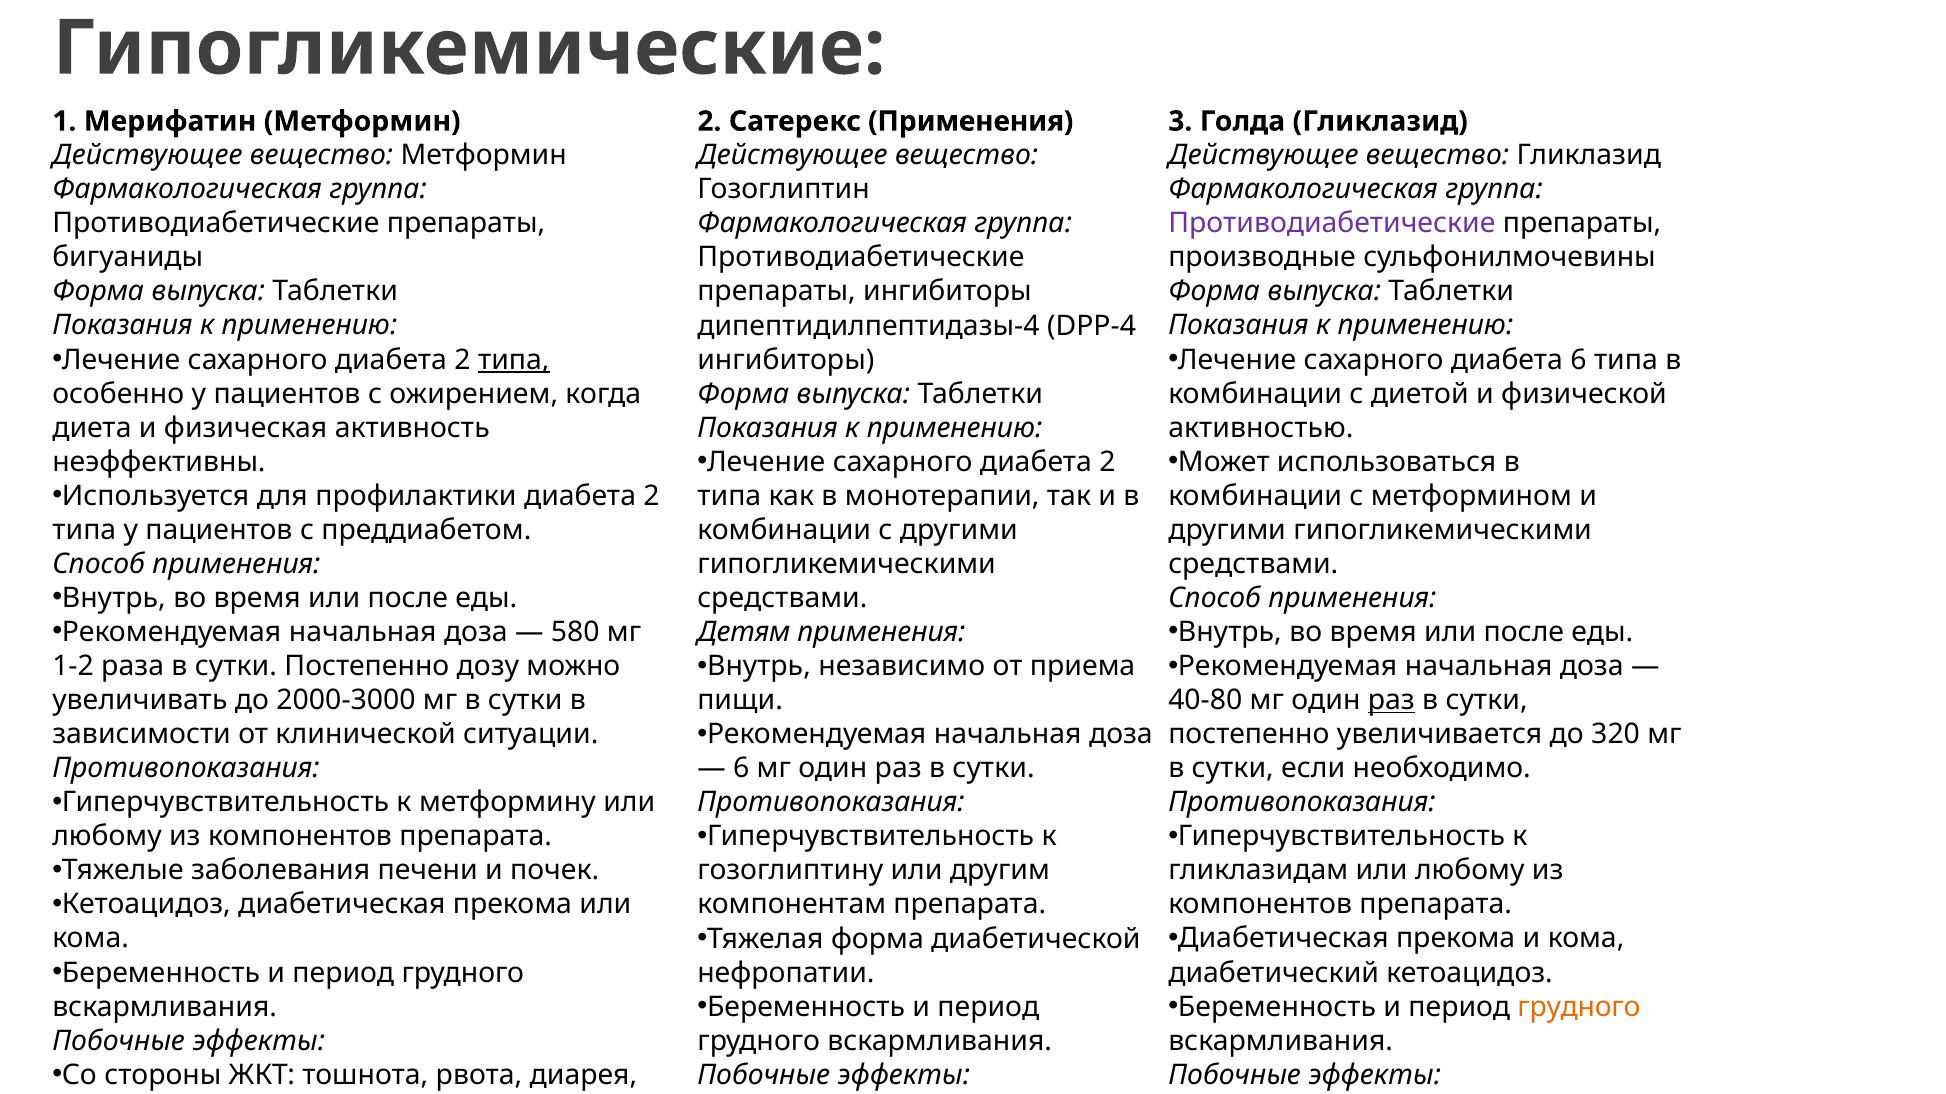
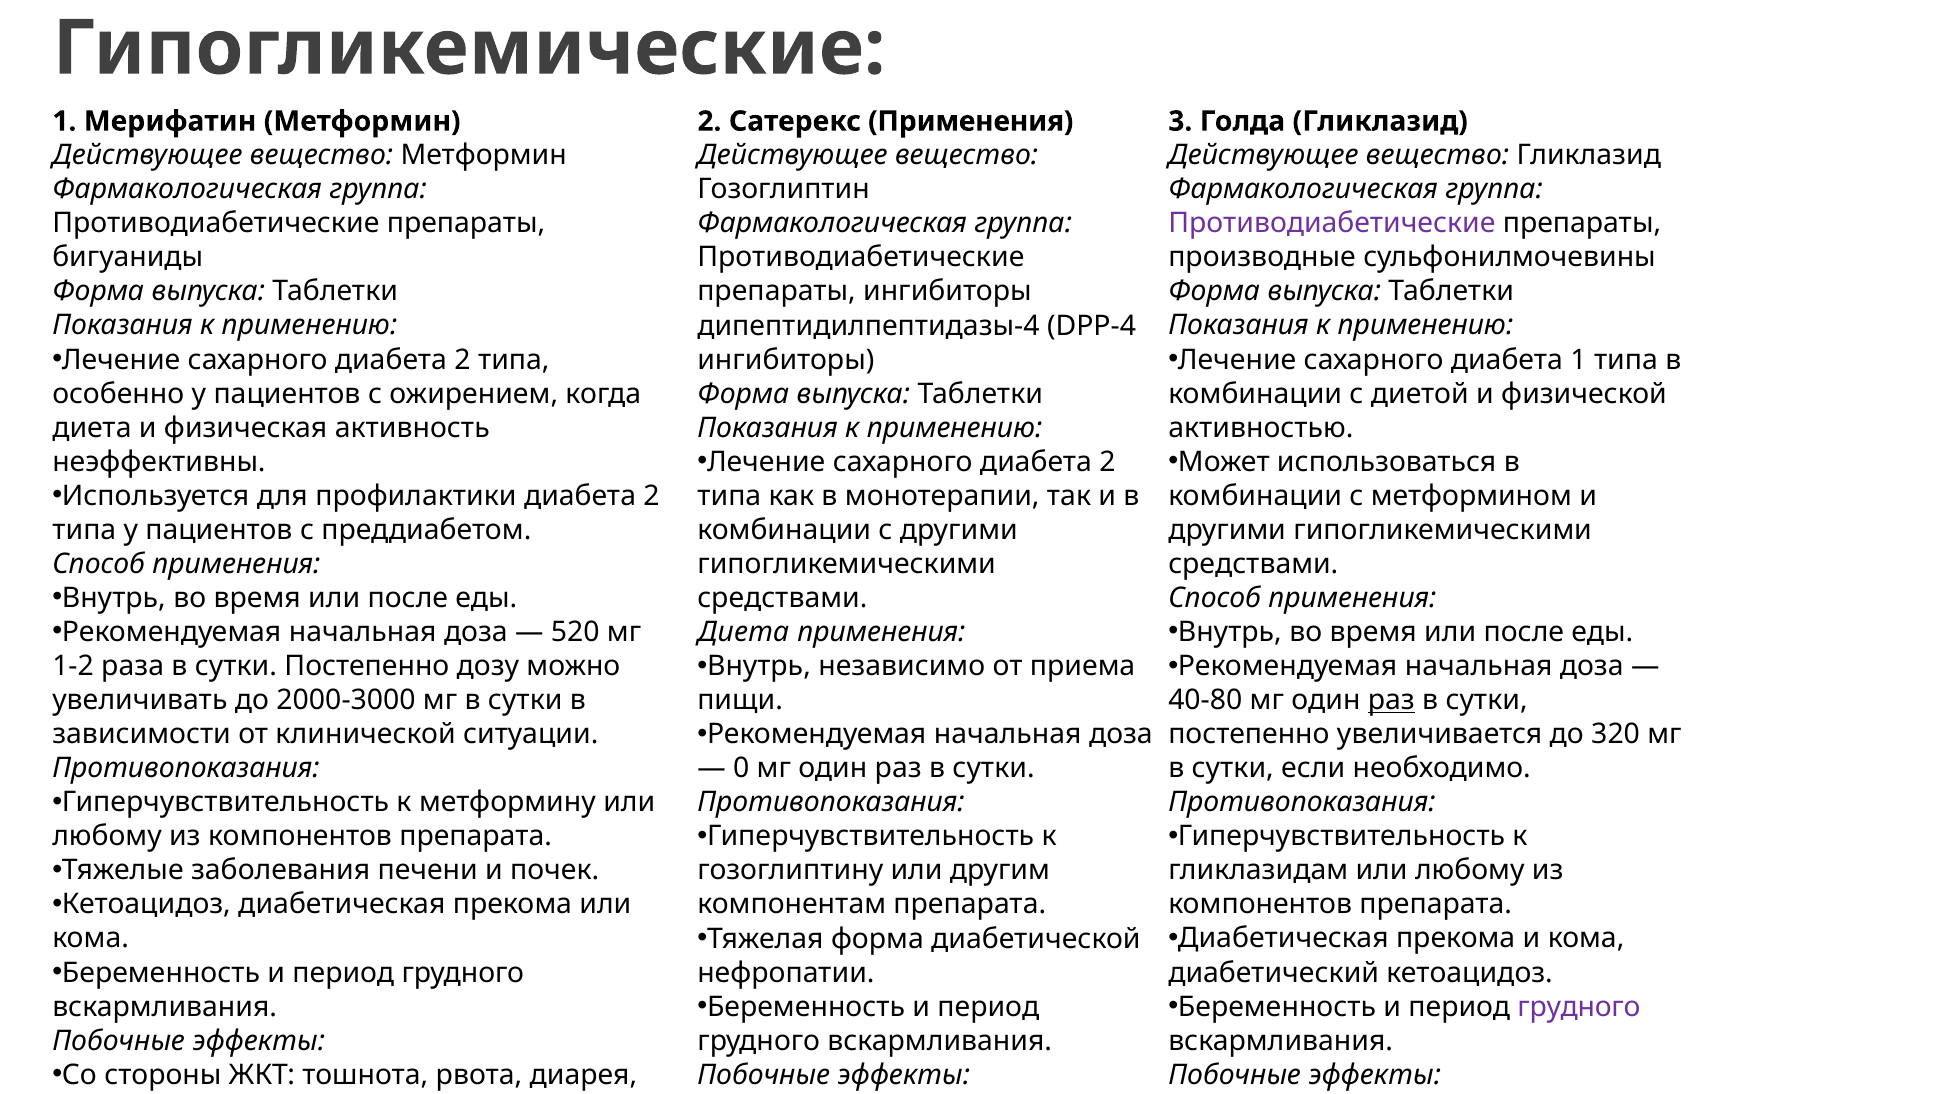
типа underline: present -> none (514, 360)
диабета 6: 6 -> 1 (1578, 360)
580: 580 -> 520 (575, 632)
Детям: Детям -> Диета (744, 633)
6: 6 -> 0 (741, 769)
грудного colour: orange -> purple (1579, 1007)
